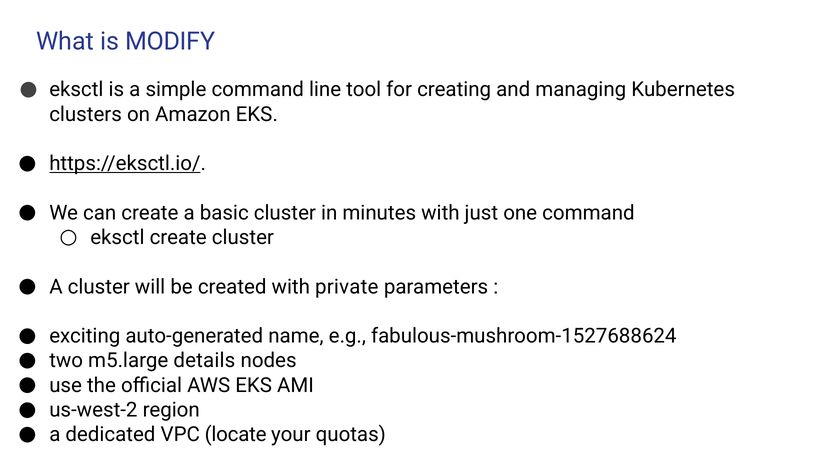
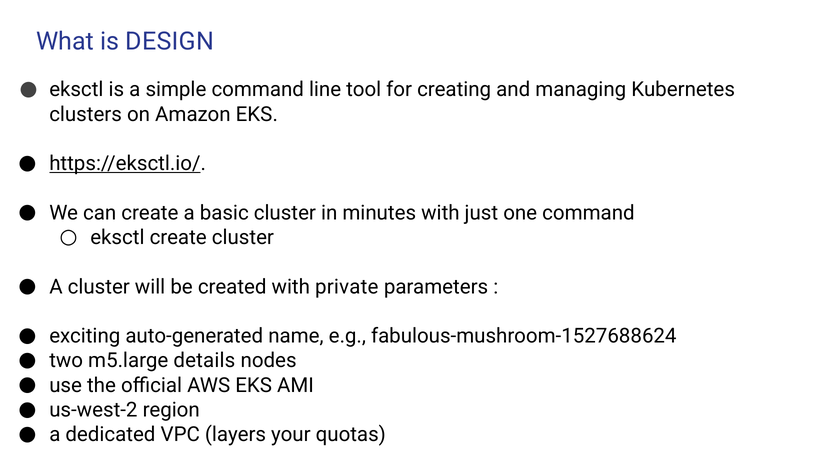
MODIFY: MODIFY -> DESIGN (170, 41)
locate: locate -> layers (236, 434)
